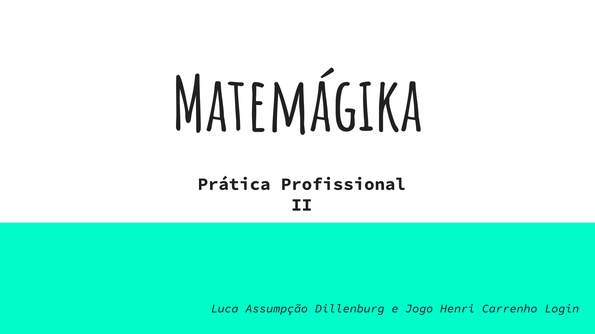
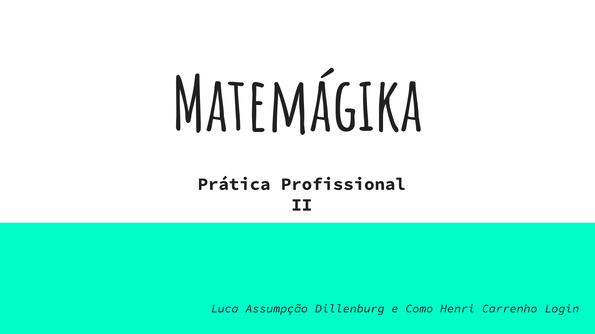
Jogo: Jogo -> Como (419, 309)
